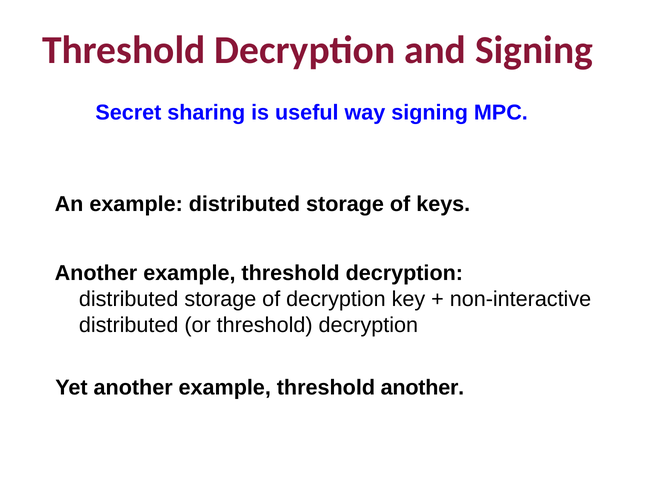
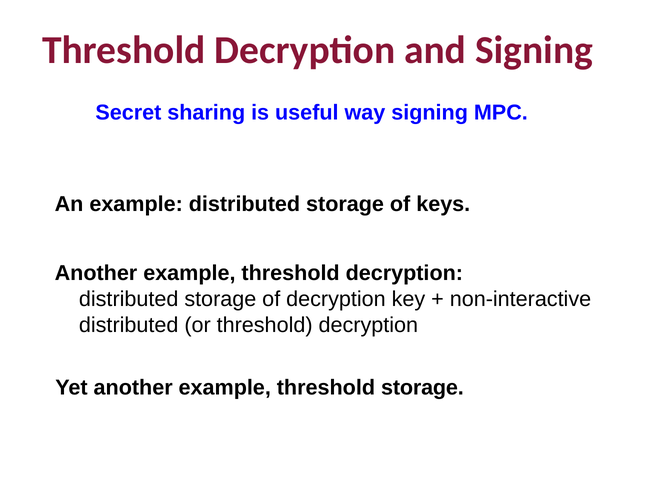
threshold another: another -> storage (422, 388)
